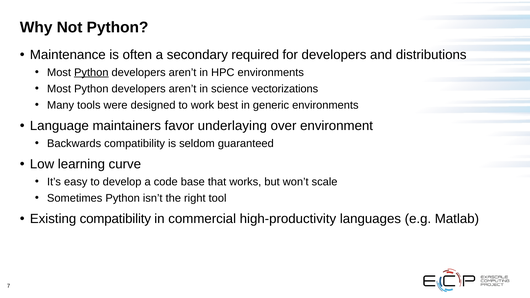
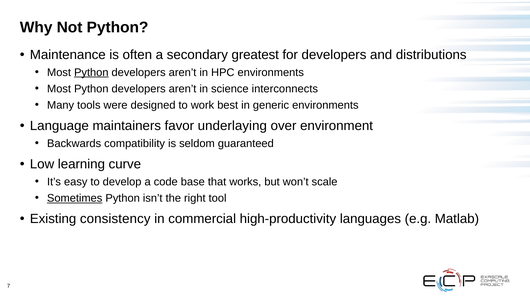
required: required -> greatest (255, 55)
vectorizations: vectorizations -> interconnects (285, 89)
Sometimes underline: none -> present (75, 198)
Existing compatibility: compatibility -> consistency (115, 219)
